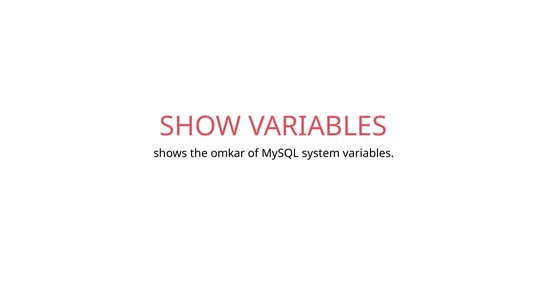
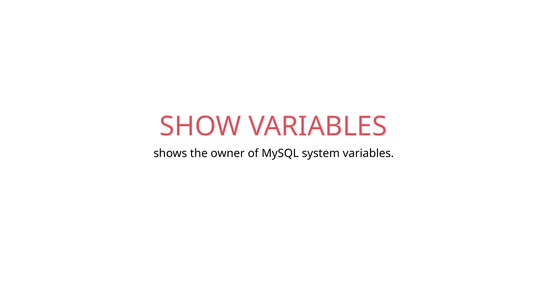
omkar: omkar -> owner (228, 153)
